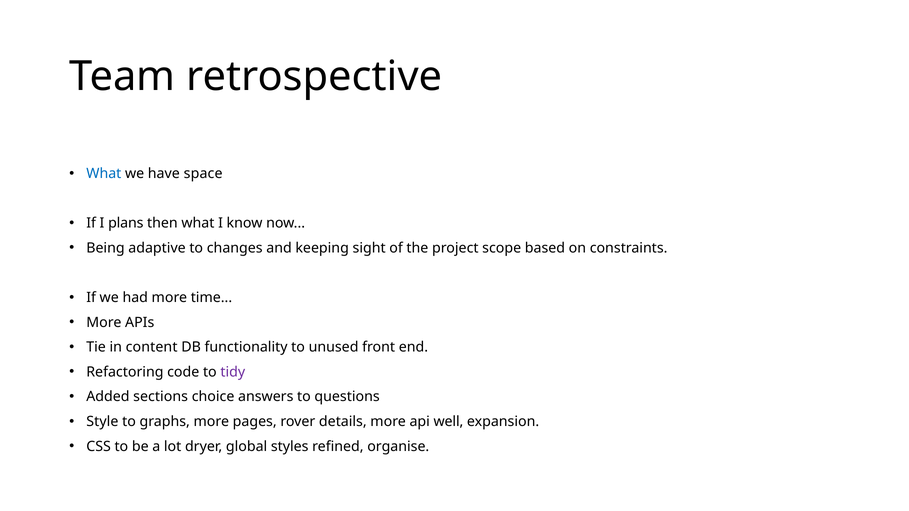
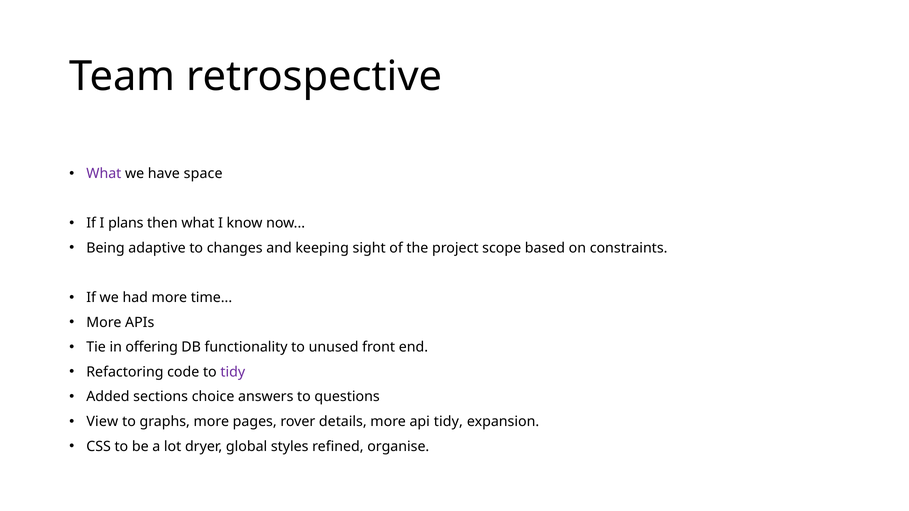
What colour: blue -> purple (104, 174)
content: content -> offering (152, 347)
Style: Style -> View (102, 422)
api well: well -> tidy (448, 422)
